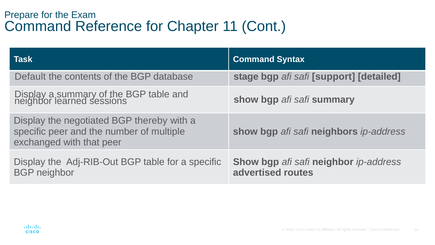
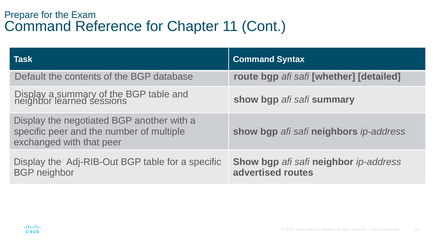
stage: stage -> route (246, 76)
support: support -> whether (334, 76)
thereby: thereby -> another (151, 121)
